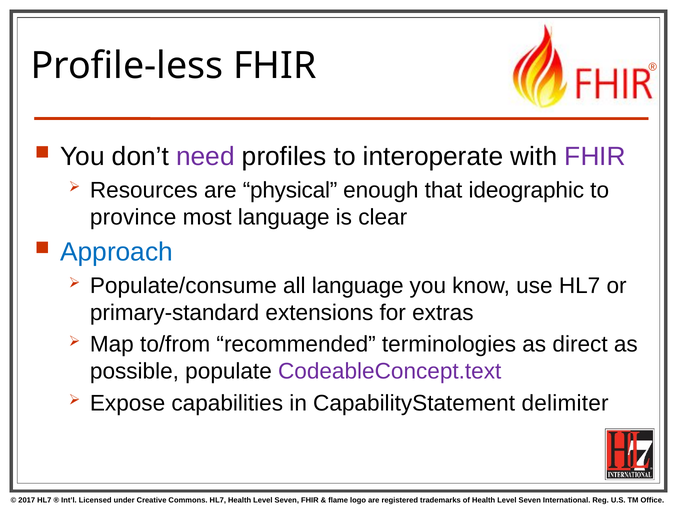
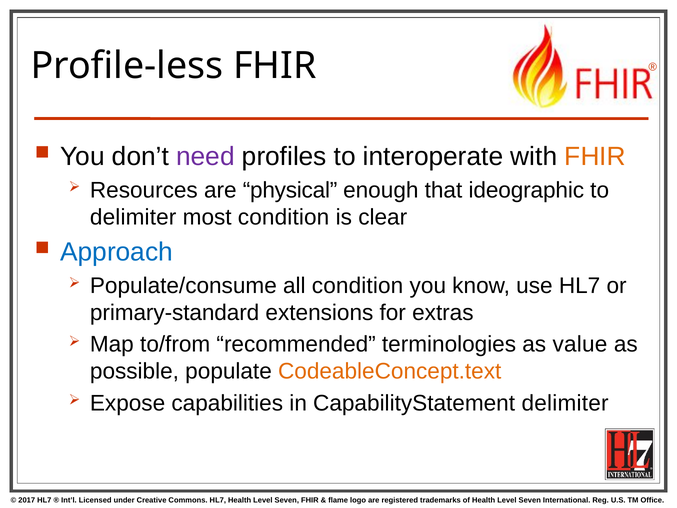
FHIR colour: purple -> orange (595, 156)
province: province -> delimiter (133, 217)
most language: language -> condition (284, 217)
all language: language -> condition (358, 286)
direct: direct -> value (580, 344)
CodeableConcept.text colour: purple -> orange (390, 371)
